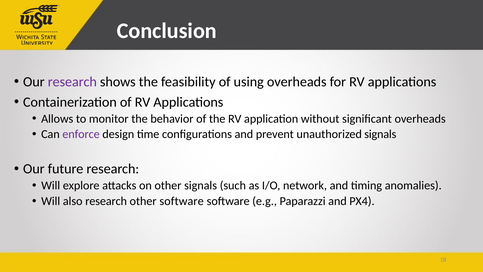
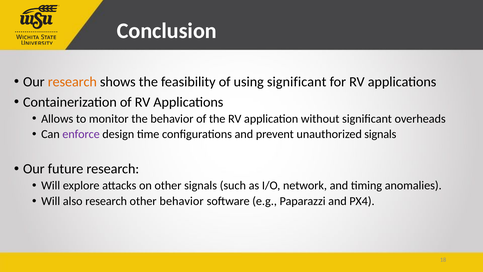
research colour: purple -> orange (72, 82)
using overheads: overheads -> significant (297, 82)
other software: software -> behavior (182, 201)
